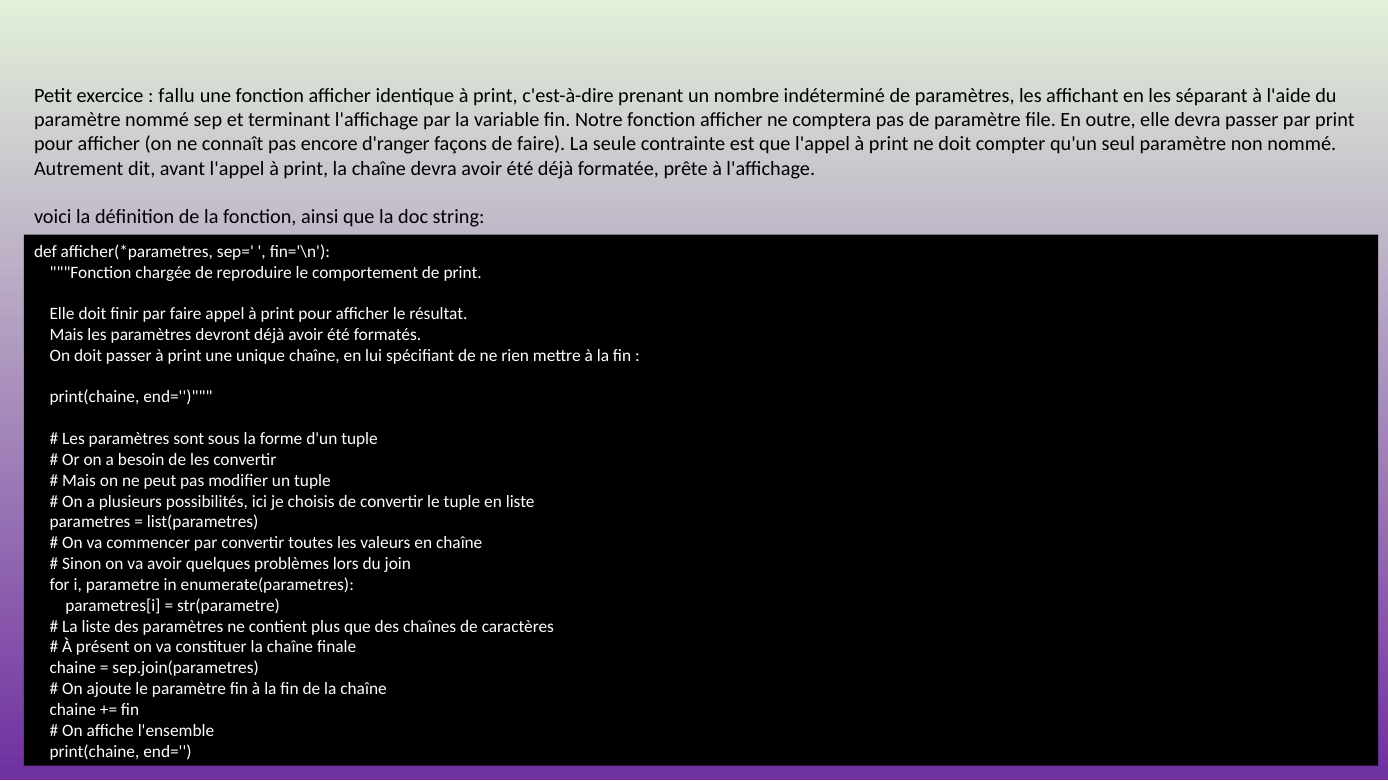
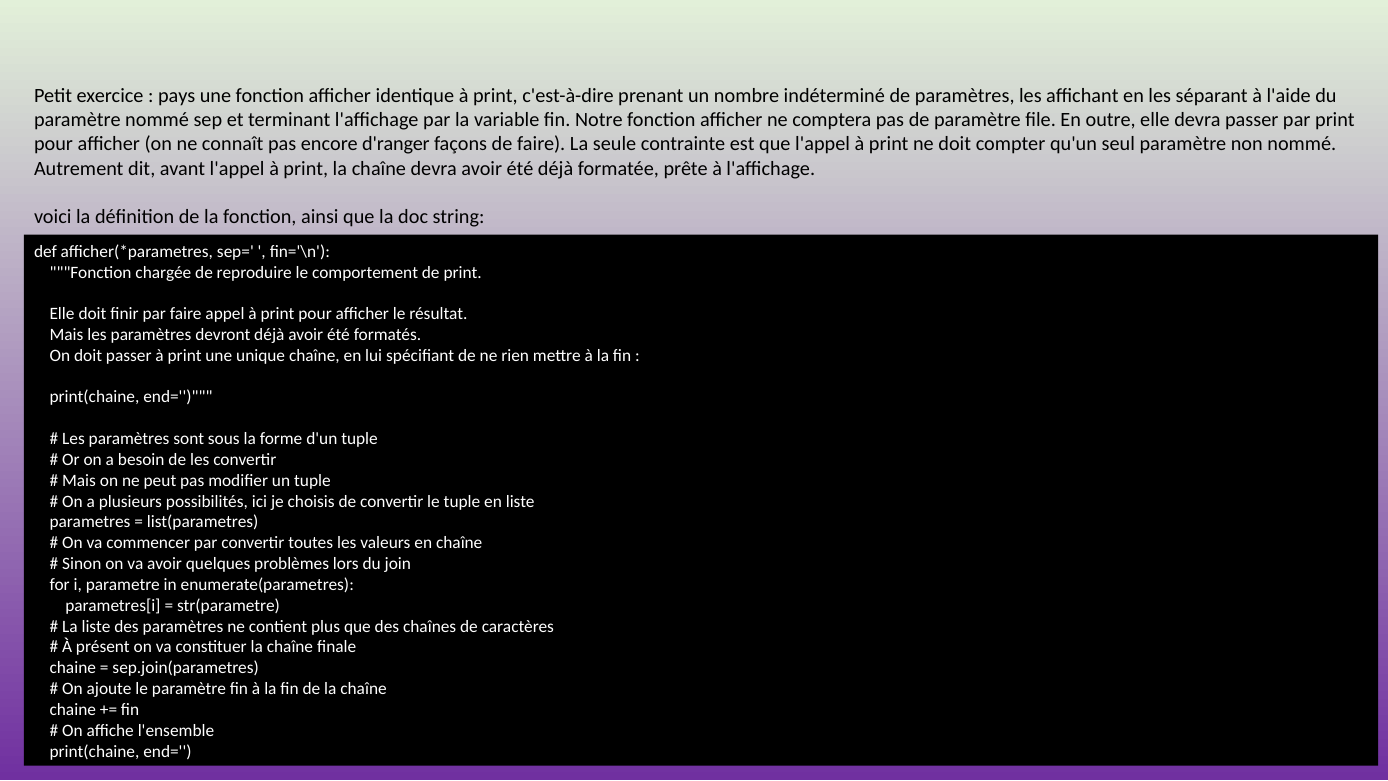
fallu: fallu -> pays (177, 96)
